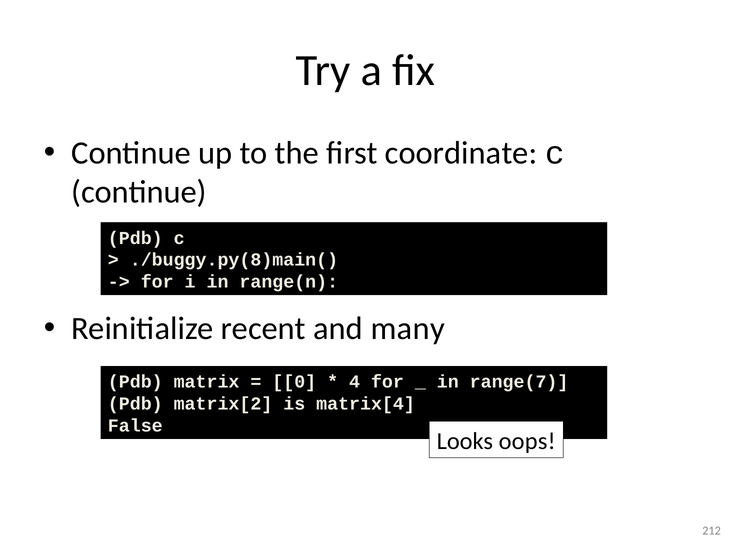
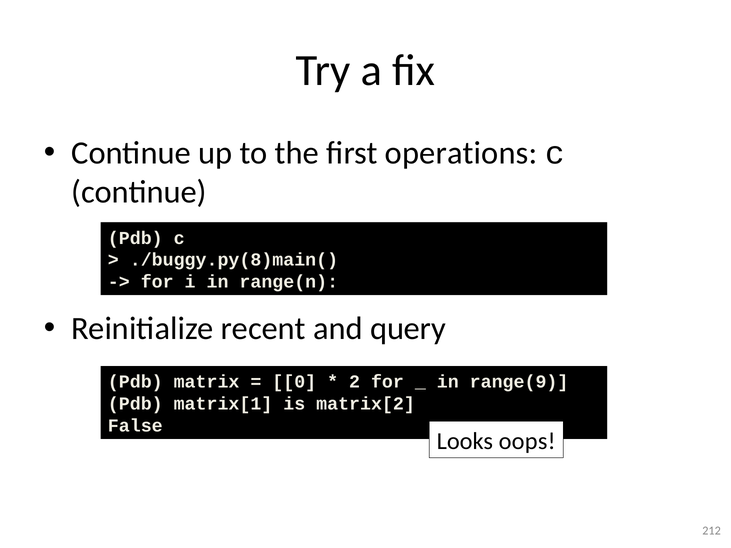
coordinate: coordinate -> operations (461, 153)
many: many -> query (408, 329)
4: 4 -> 2 (355, 382)
range(7: range(7 -> range(9 (519, 382)
matrix[2: matrix[2 -> matrix[1 (223, 404)
matrix[4: matrix[4 -> matrix[2 (366, 404)
